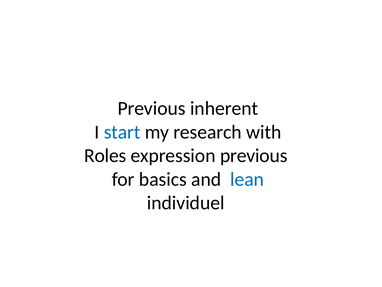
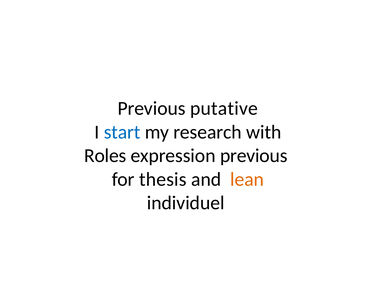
inherent: inherent -> putative (224, 108)
basics: basics -> thesis (163, 179)
lean colour: blue -> orange (247, 179)
